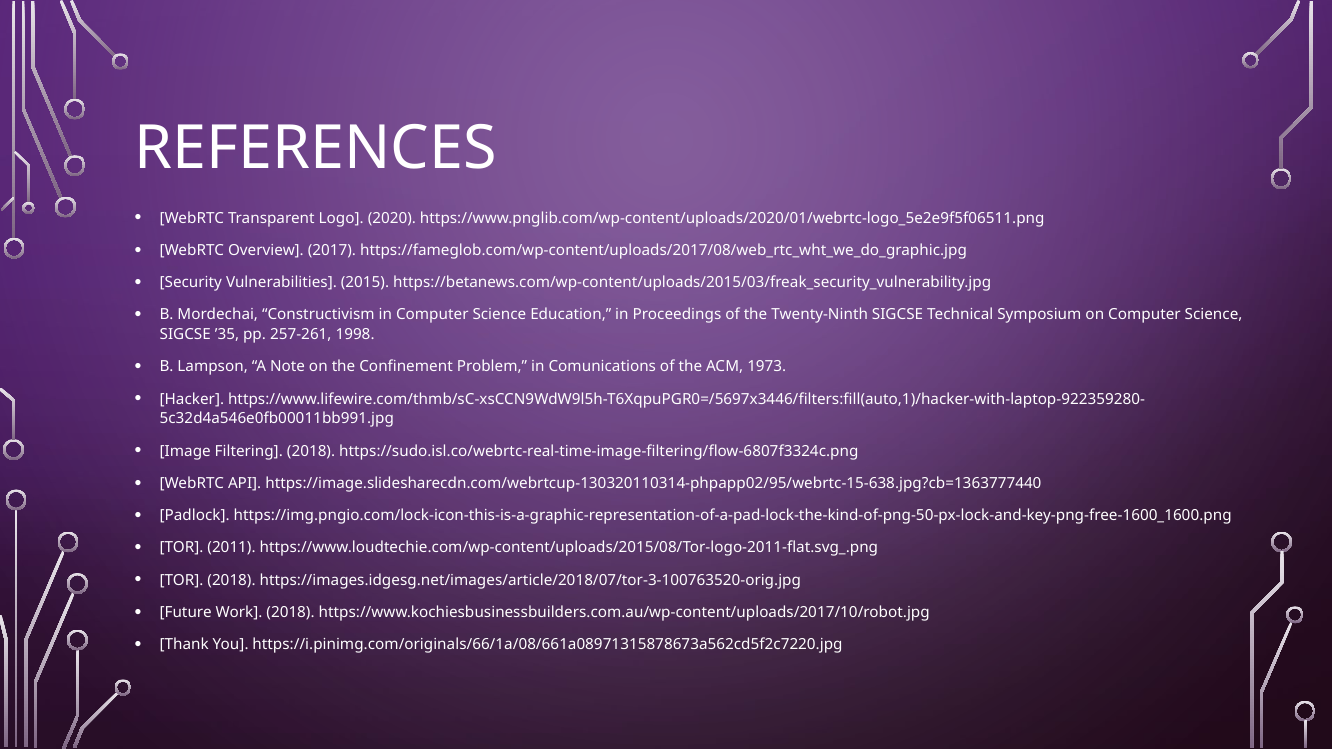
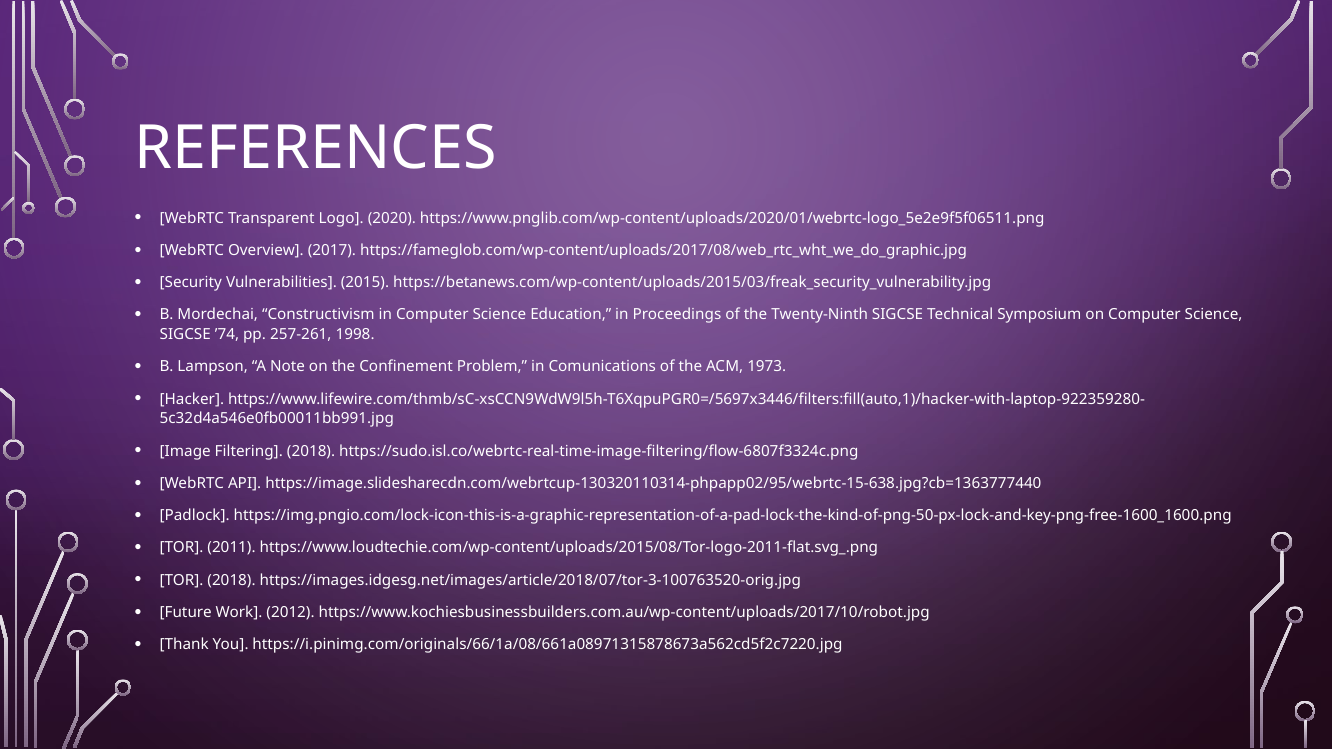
’35: ’35 -> ’74 (227, 335)
Work 2018: 2018 -> 2012 (291, 613)
